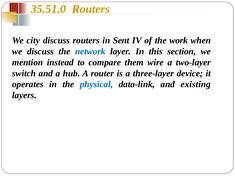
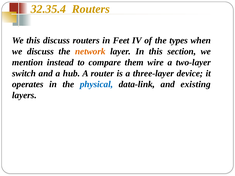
35.51.0: 35.51.0 -> 32.35.4 (48, 9)
We city: city -> this (33, 41)
Sent: Sent -> Feet (121, 41)
work: work -> types (179, 41)
network colour: blue -> orange (90, 51)
